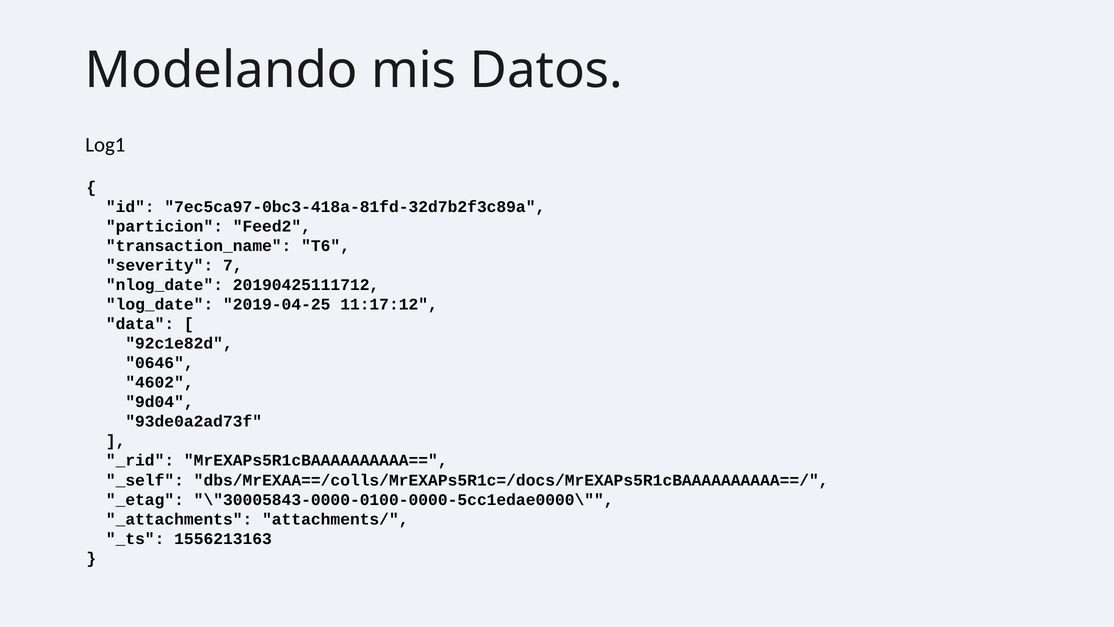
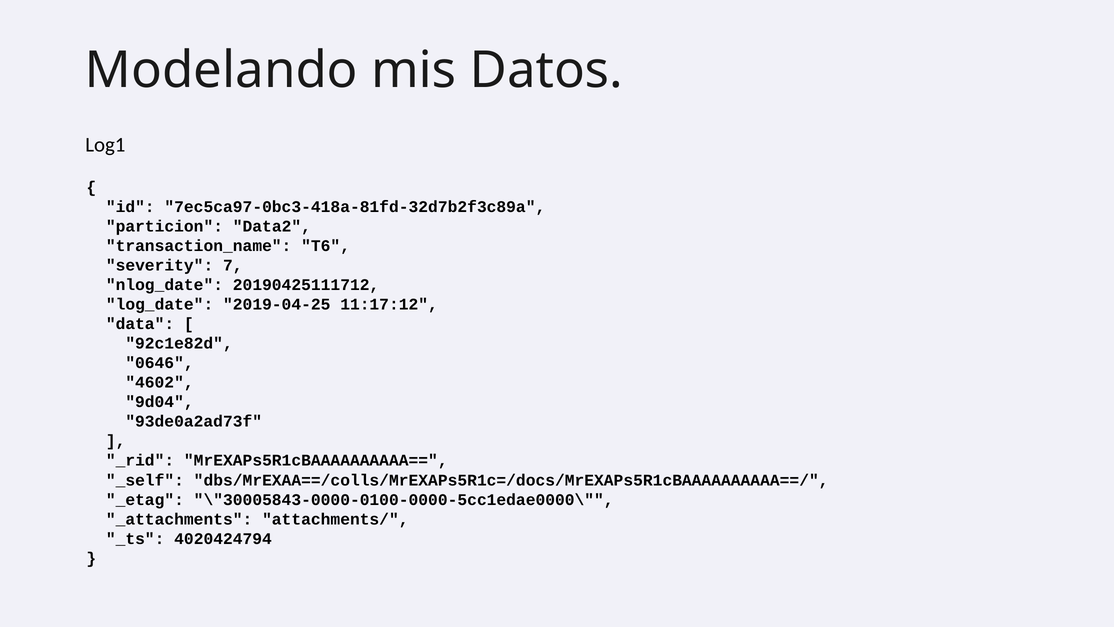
Feed2: Feed2 -> Data2 (272, 226)
1556213163: 1556213163 -> 4020424794 (223, 538)
